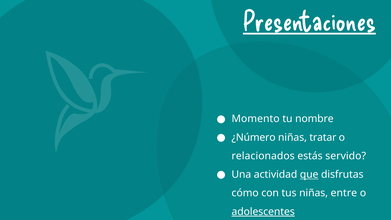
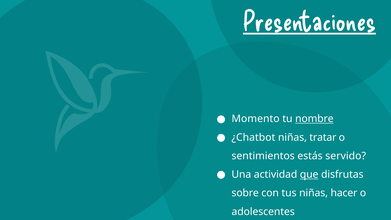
nombre underline: none -> present (314, 119)
¿Número: ¿Número -> ¿Chatbot (253, 137)
relacionados: relacionados -> sentimientos (263, 156)
cómo: cómo -> sobre (245, 193)
entre: entre -> hacer (344, 193)
adolescentes underline: present -> none (263, 212)
